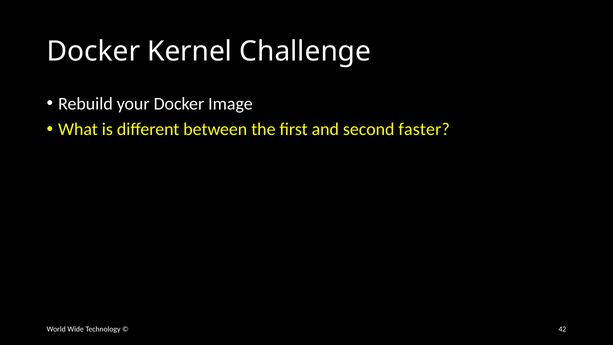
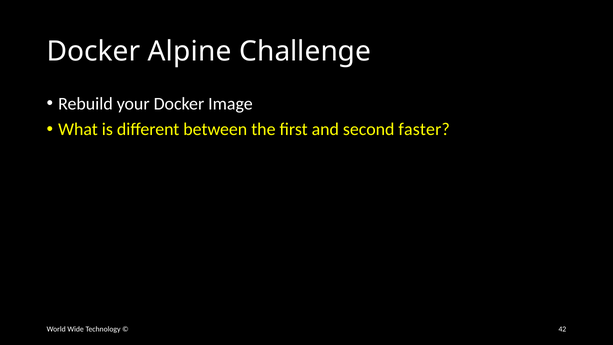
Kernel: Kernel -> Alpine (190, 51)
